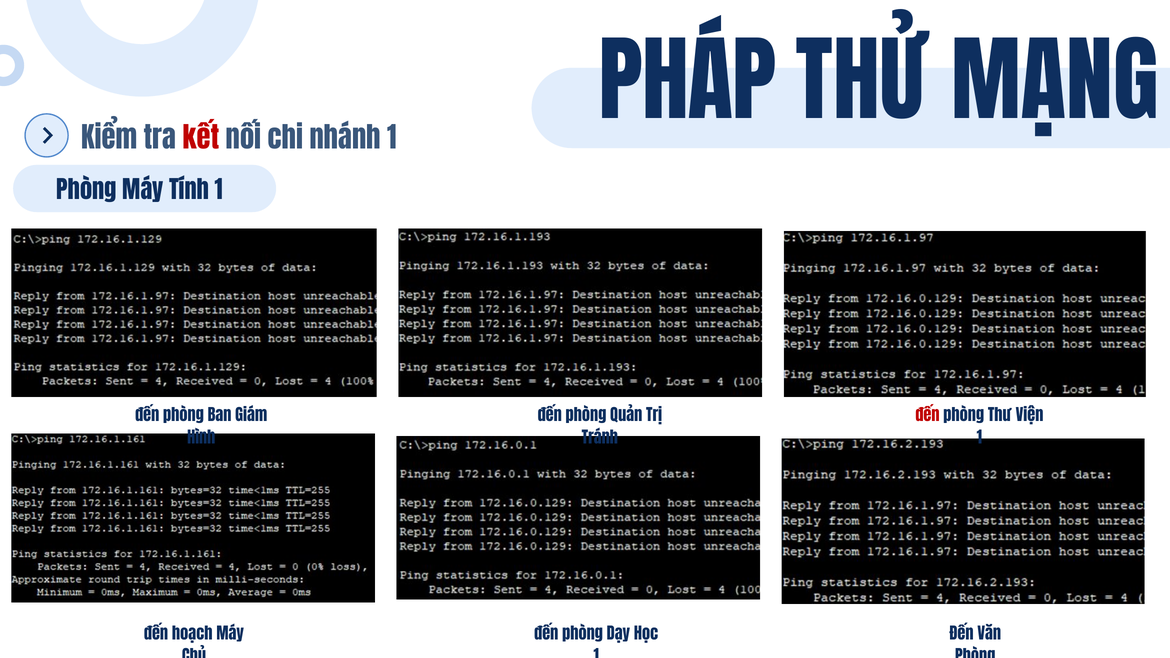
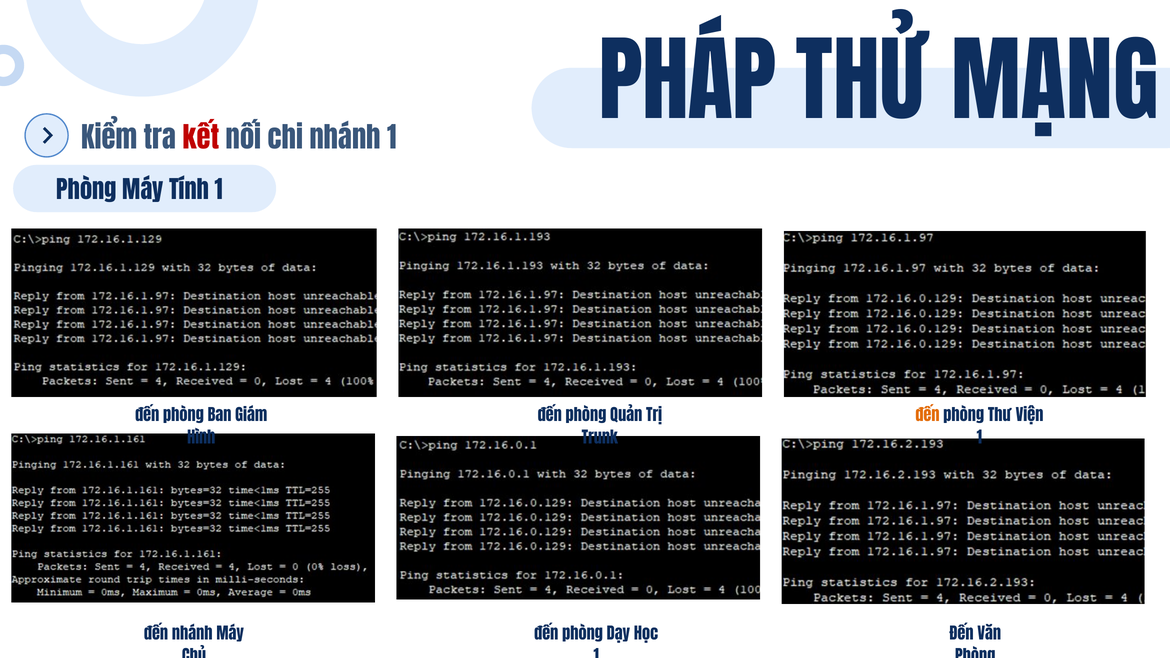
đến colour: red -> orange (927, 416)
Tránh: Tránh -> Trunk (600, 438)
đến hoạch: hoạch -> nhánh (192, 634)
